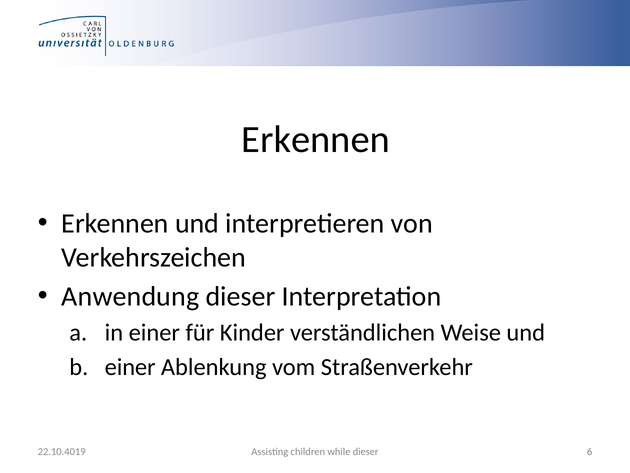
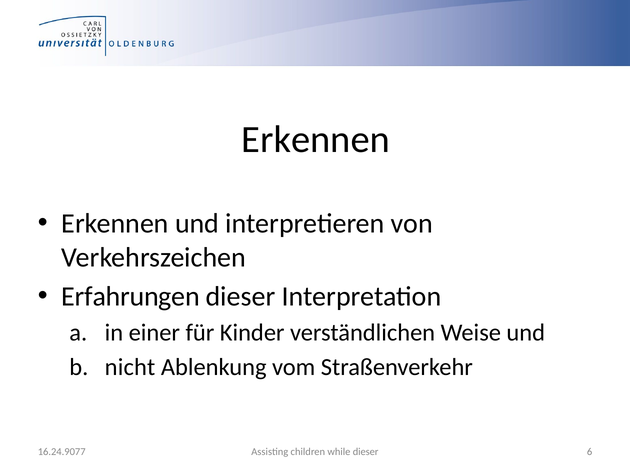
Anwendung: Anwendung -> Erfahrungen (131, 296)
einer: einer -> nicht (130, 367)
22.10.4019: 22.10.4019 -> 16.24.9077 (62, 451)
